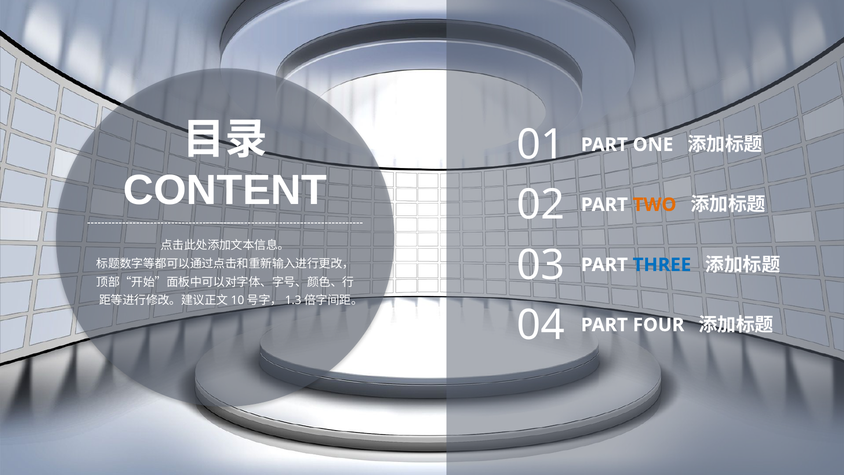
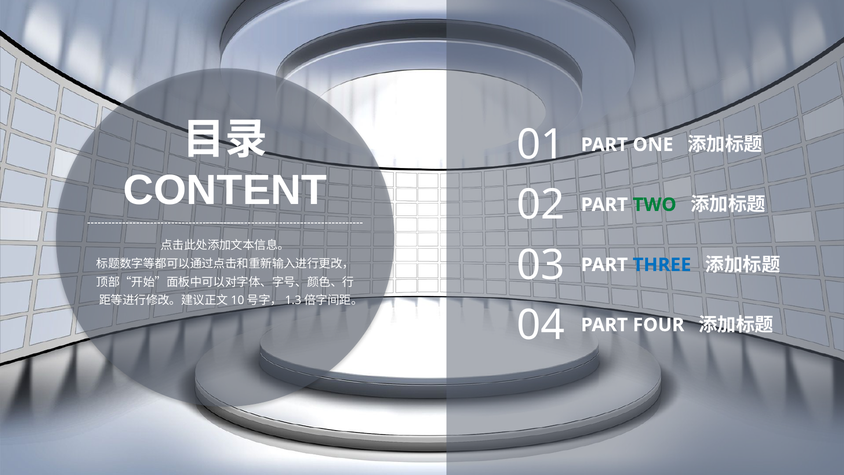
TWO colour: orange -> green (655, 205)
